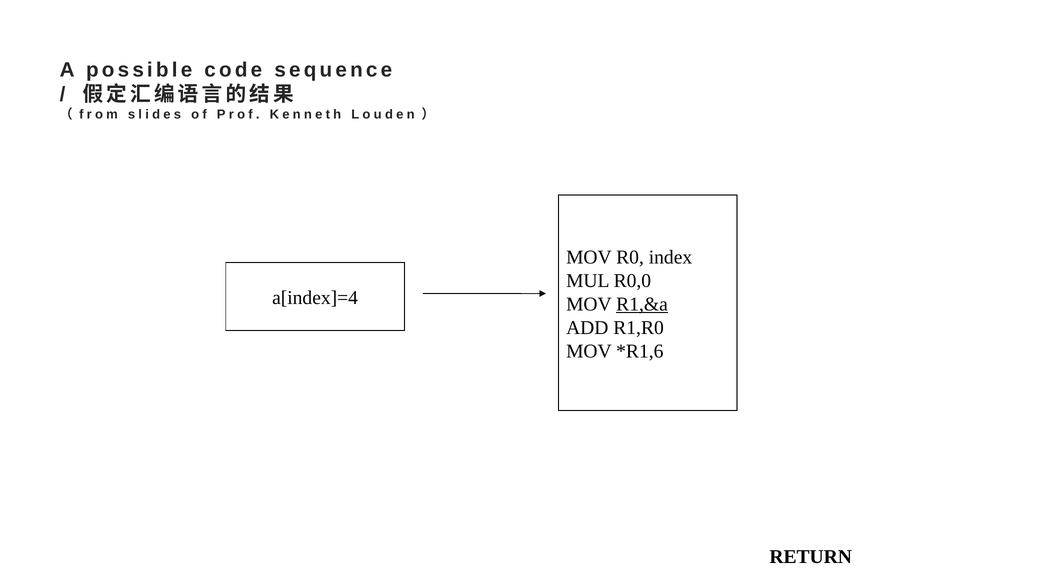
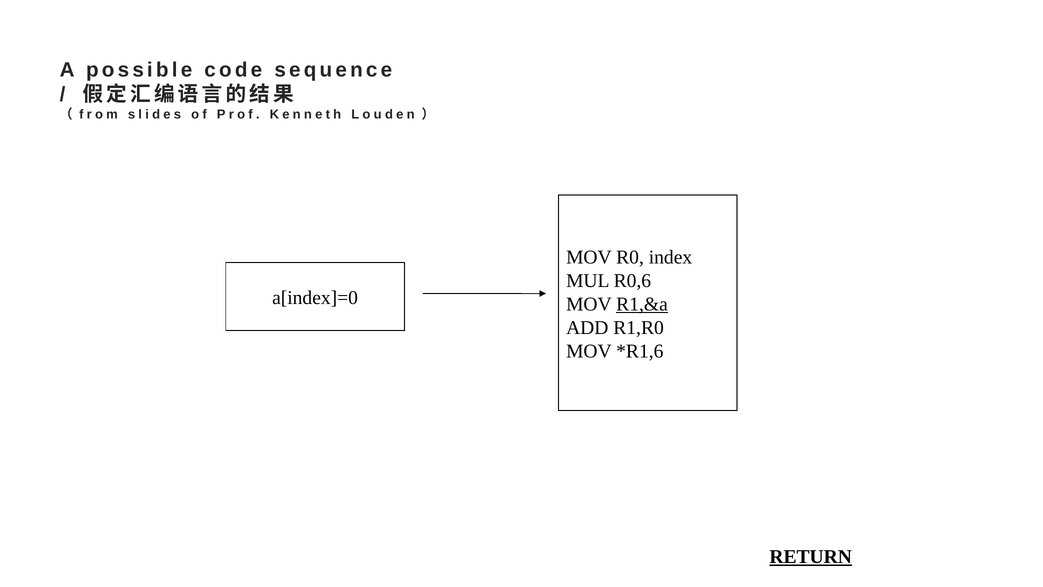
R0,0: R0,0 -> R0,6 (632, 280)
a[index]=4: a[index]=4 -> a[index]=0 (315, 298)
RETURN underline: none -> present (811, 557)
